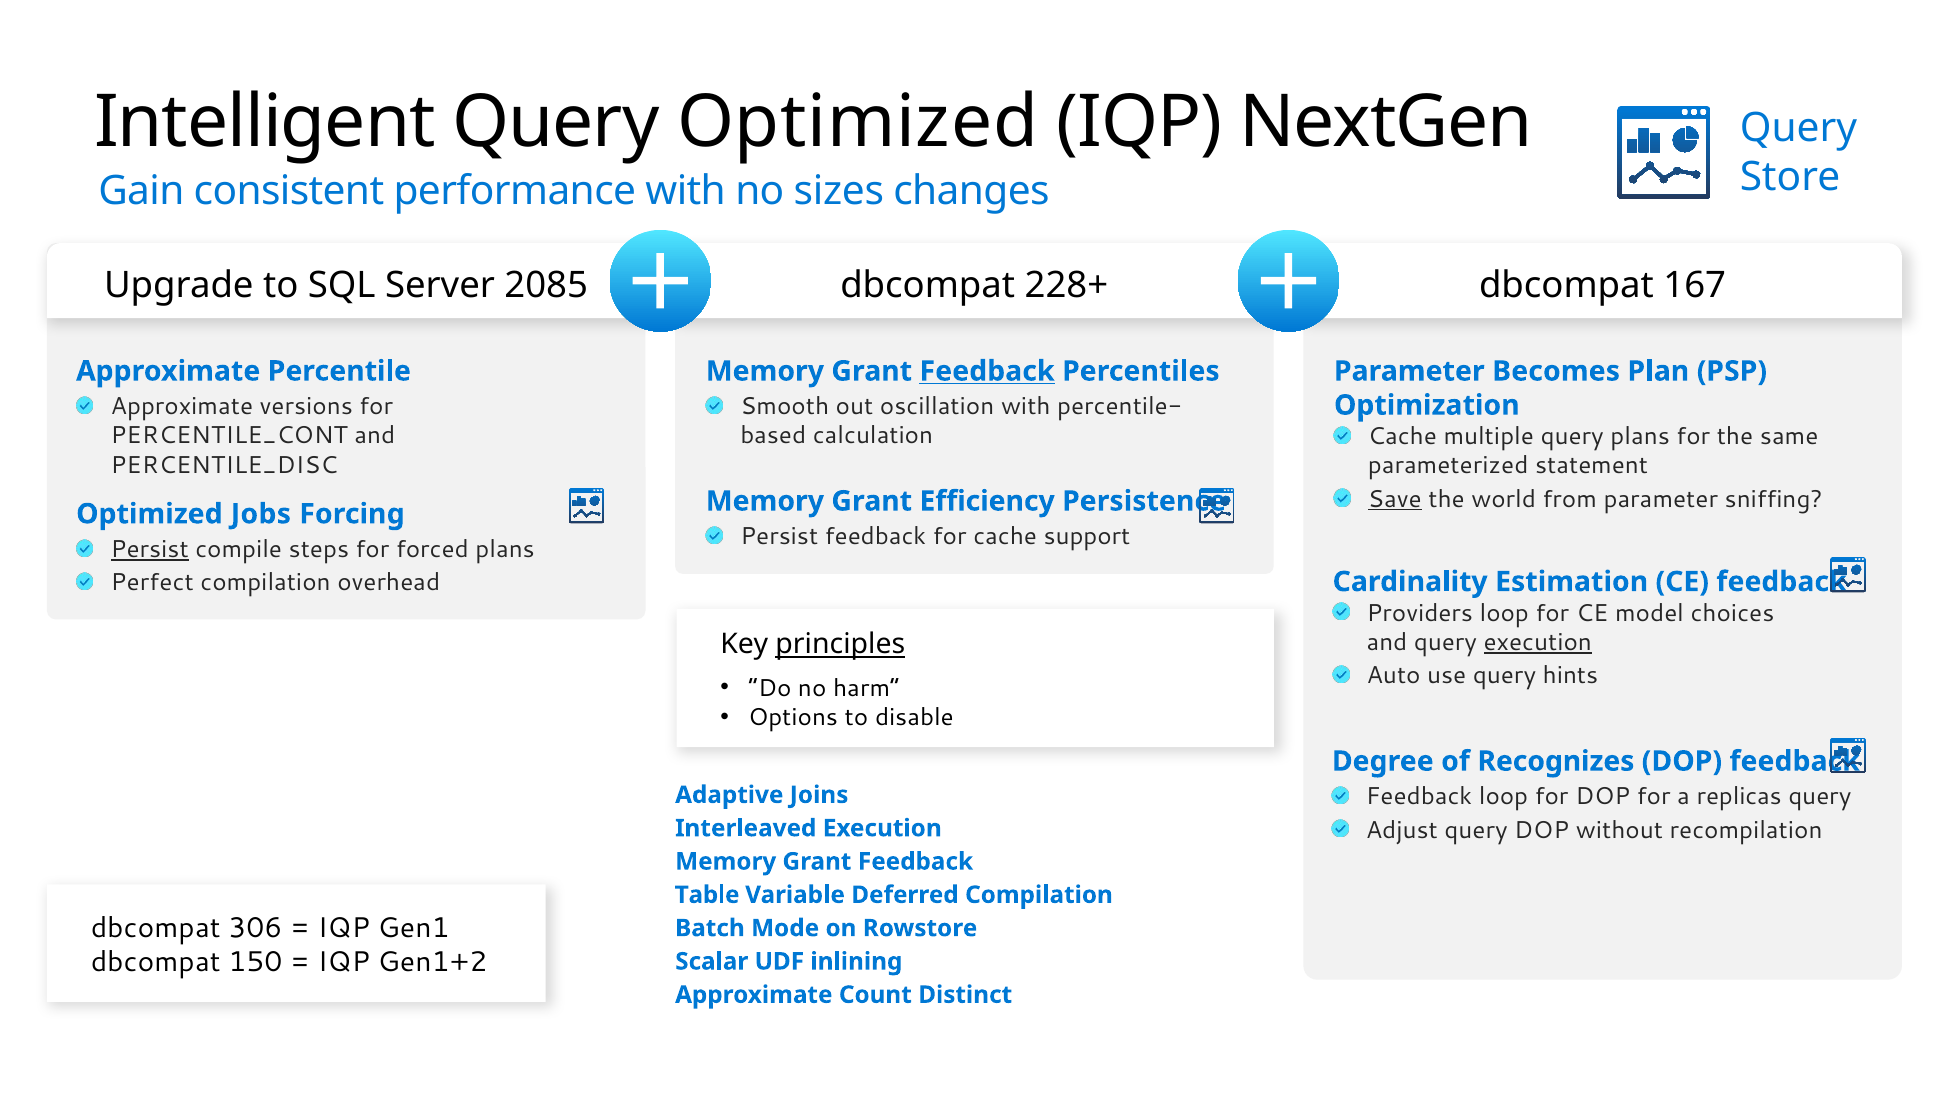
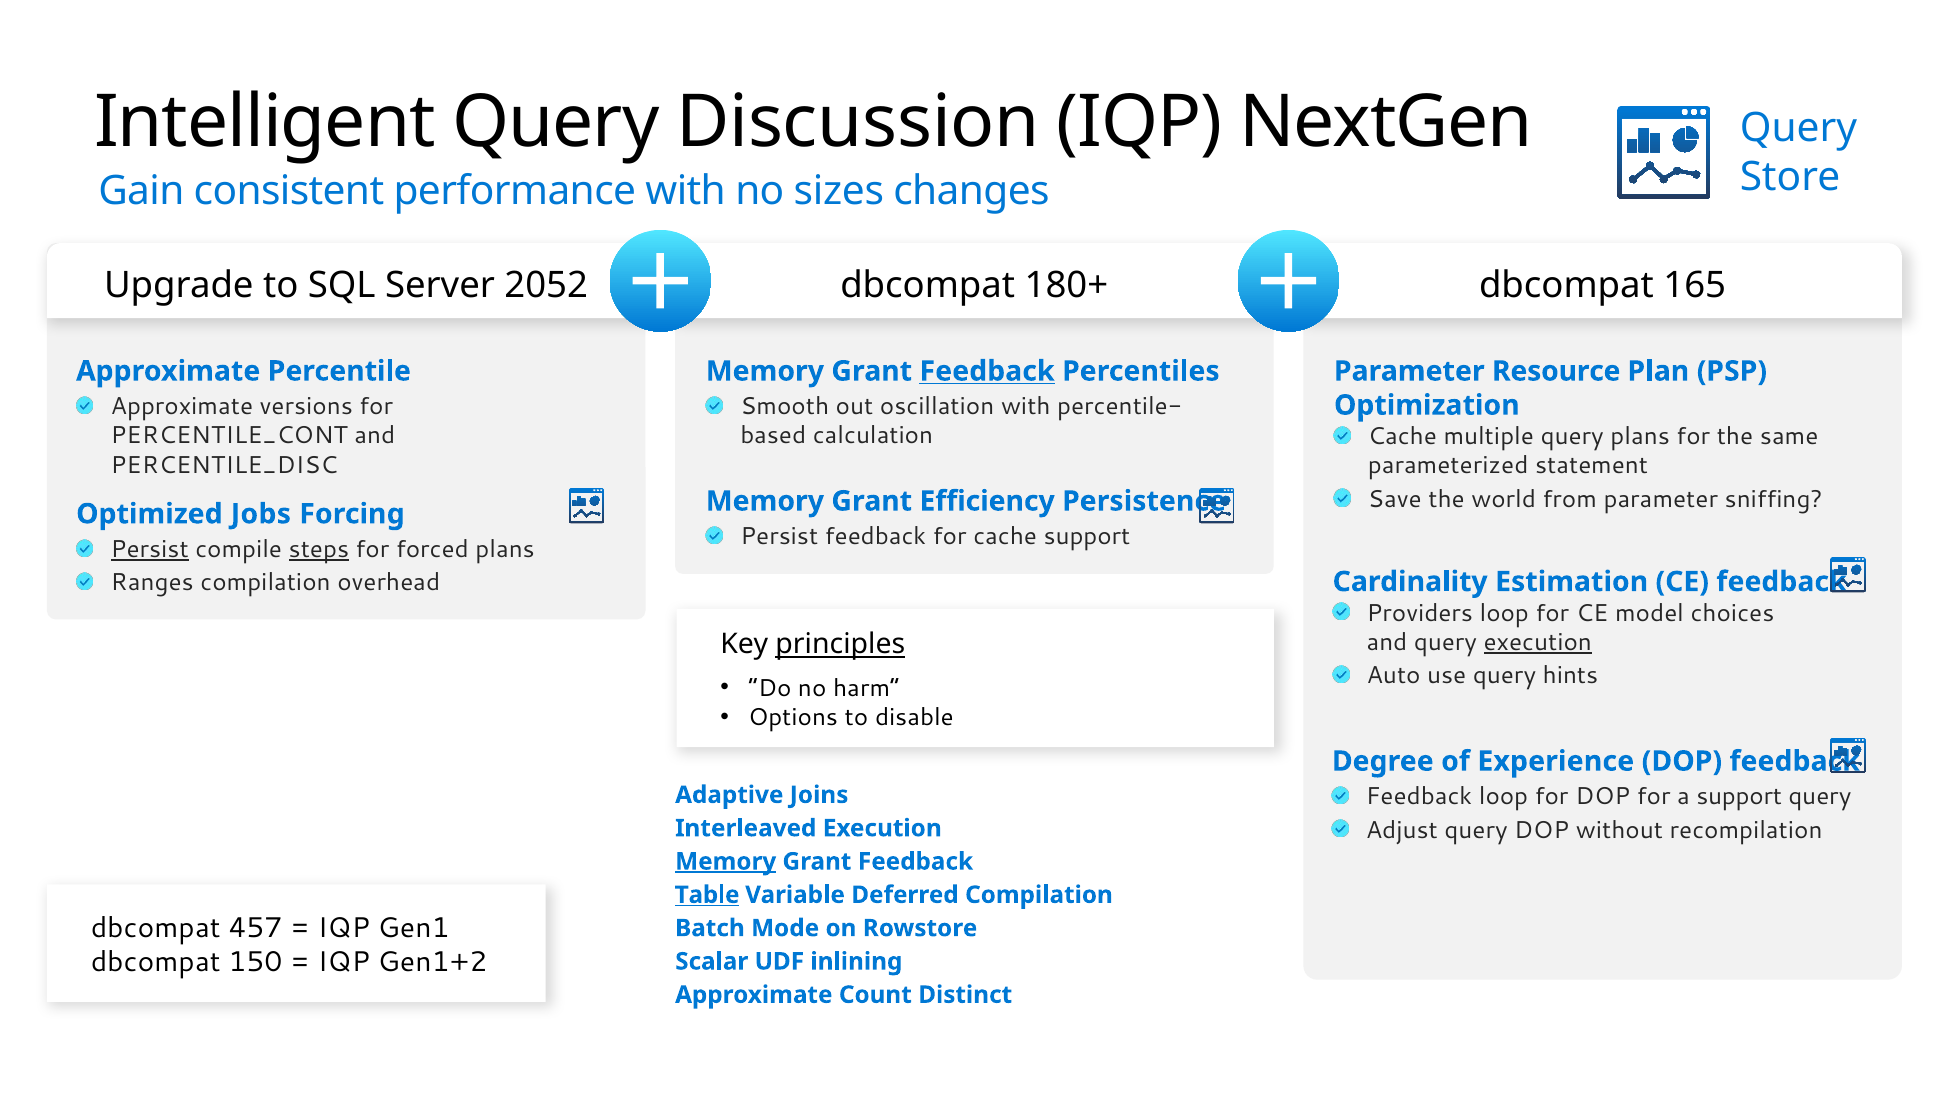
Query Optimized: Optimized -> Discussion (858, 122)
2085: 2085 -> 2052 (546, 285)
228+: 228+ -> 180+ (1066, 285)
167: 167 -> 165 (1695, 285)
Becomes: Becomes -> Resource (1556, 371)
Save underline: present -> none (1395, 499)
steps underline: none -> present (319, 550)
Perfect: Perfect -> Ranges (152, 583)
Recognizes: Recognizes -> Experience (1556, 762)
a replicas: replicas -> support (1739, 797)
Memory underline: none -> present (726, 862)
Table underline: none -> present (707, 895)
306: 306 -> 457 (255, 928)
